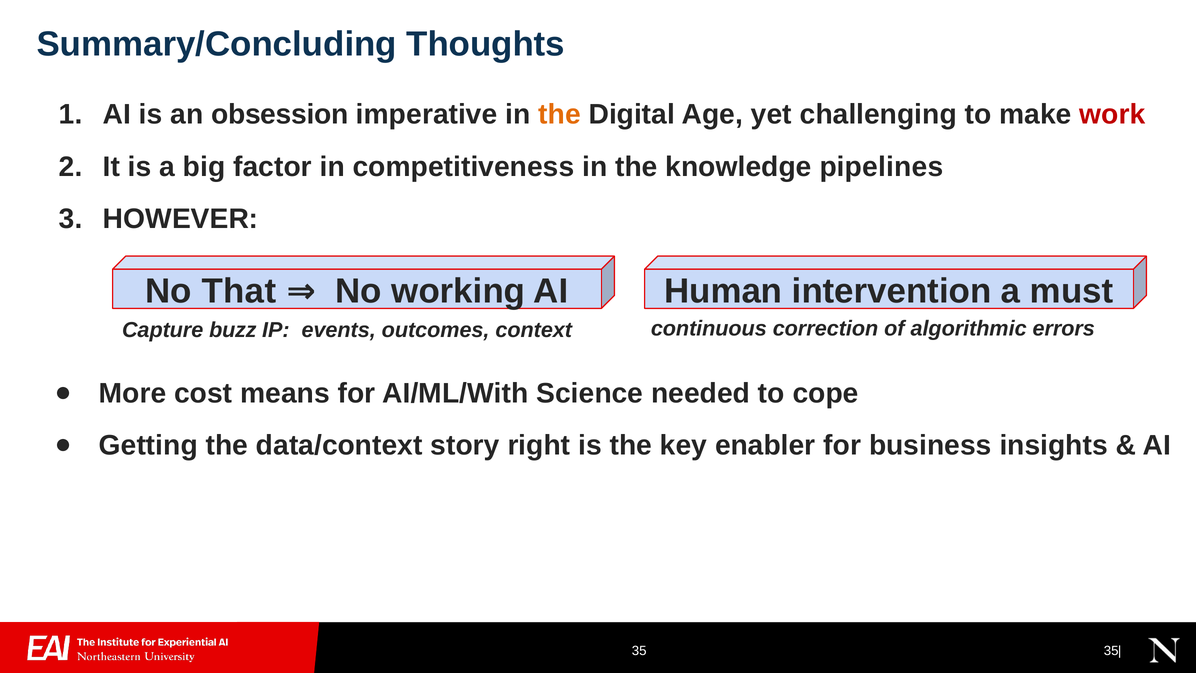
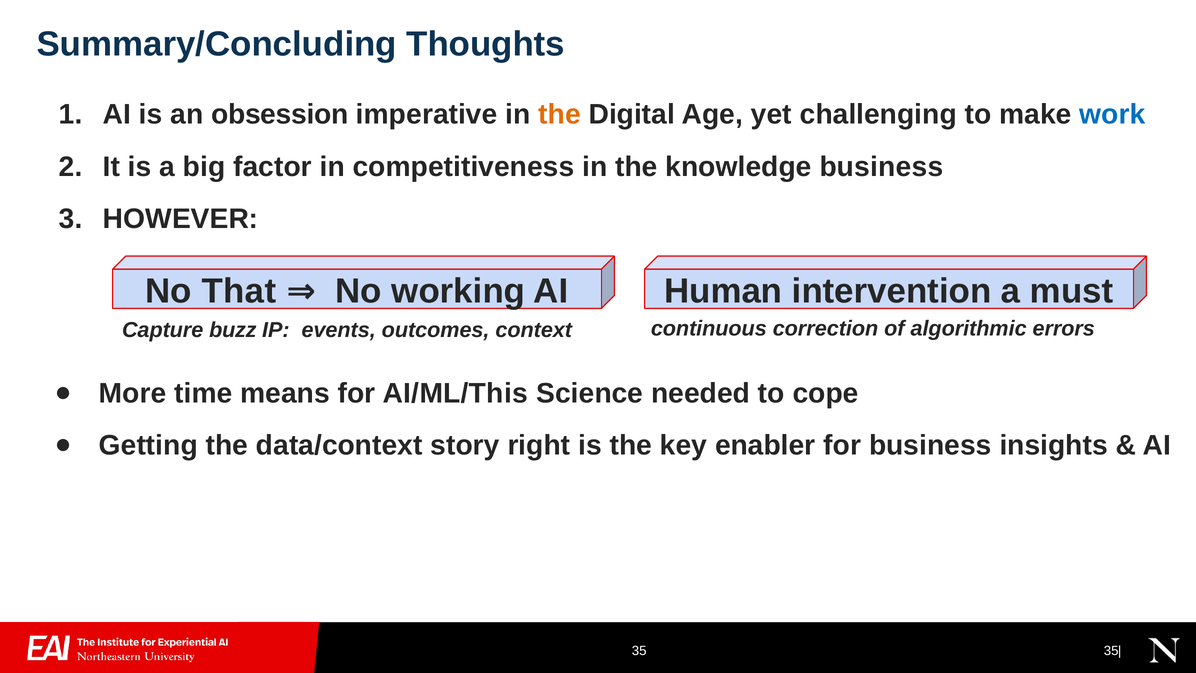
work colour: red -> blue (1112, 114)
knowledge pipelines: pipelines -> business (881, 167)
cost: cost -> time (203, 393)
AI/ML/With: AI/ML/With -> AI/ML/This (455, 393)
